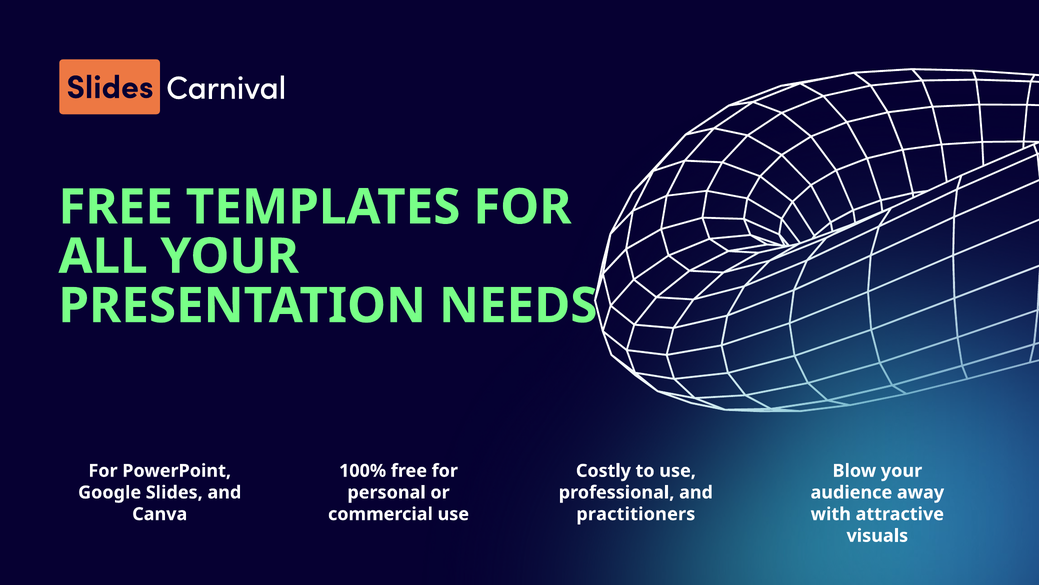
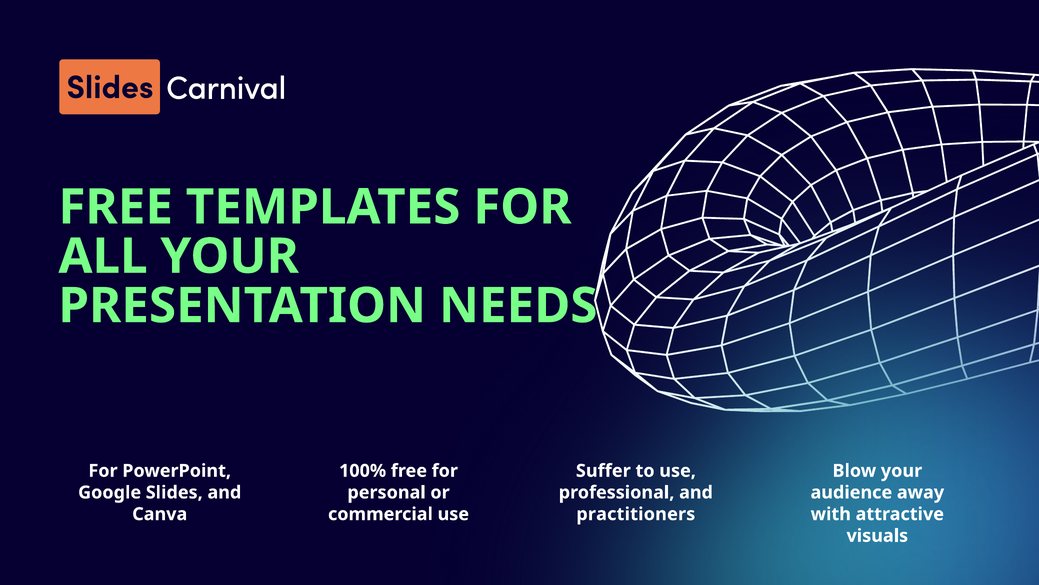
Costly: Costly -> Suffer (603, 470)
